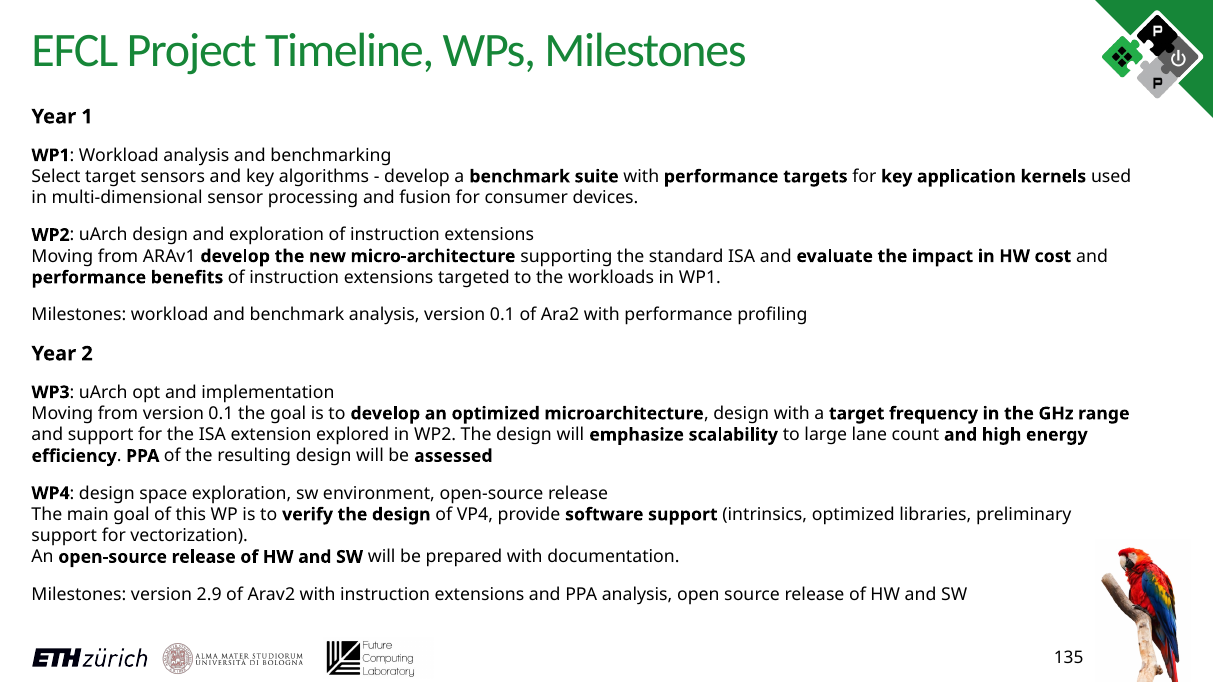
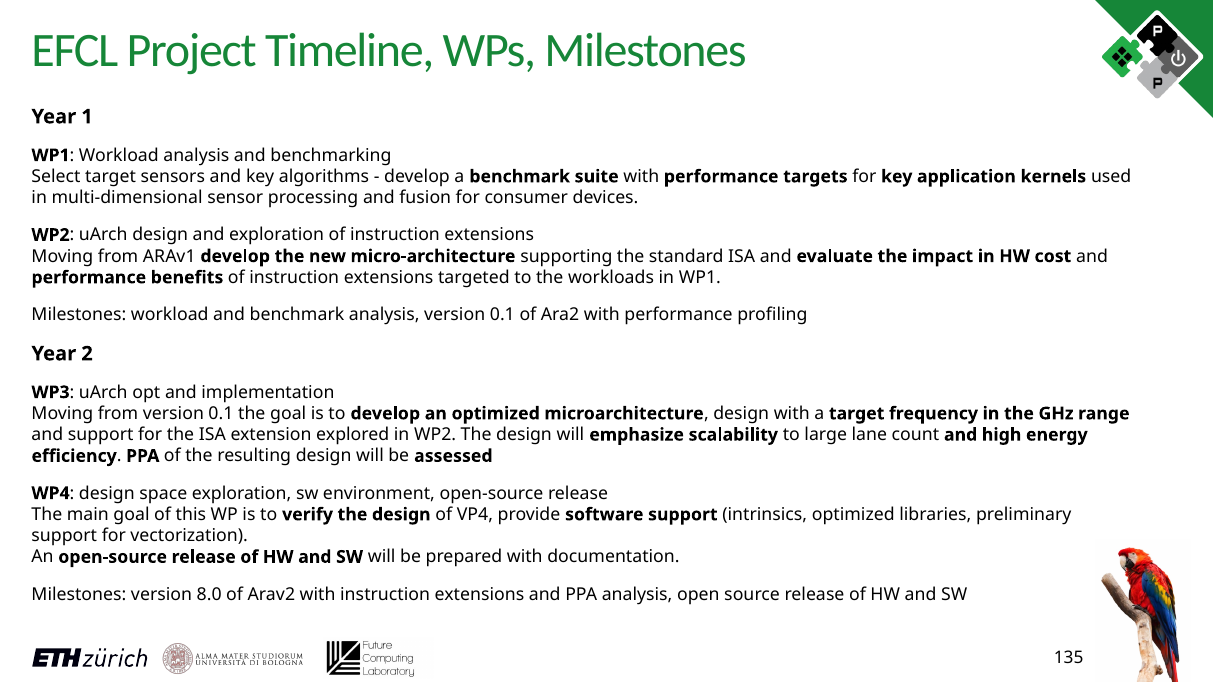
2.9: 2.9 -> 8.0 (209, 594)
